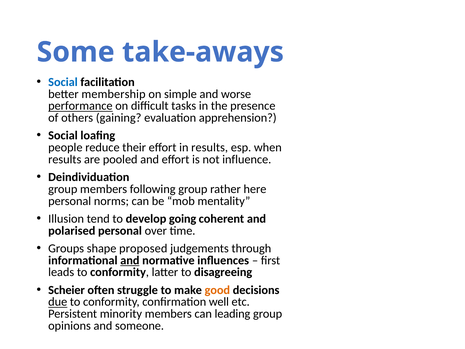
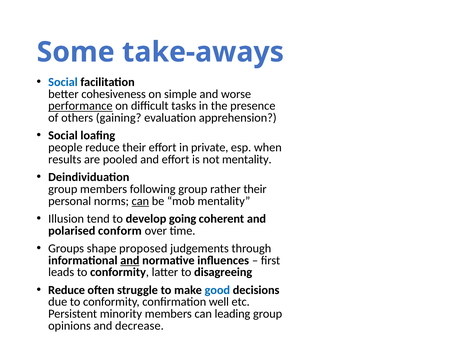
membership: membership -> cohesiveness (114, 94)
in results: results -> private (210, 147)
not influence: influence -> mentality (247, 159)
rather here: here -> their (255, 189)
can underline: none -> present (140, 201)
polarised personal: personal -> conform (120, 231)
Scheier: Scheier -> Reduce (67, 290)
good colour: orange -> blue (217, 290)
due underline: present -> none (58, 302)
someone: someone -> decrease (139, 326)
